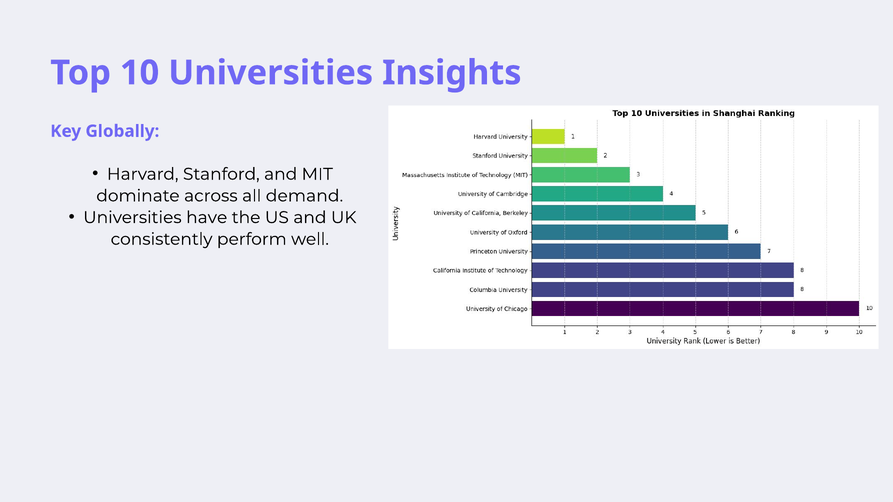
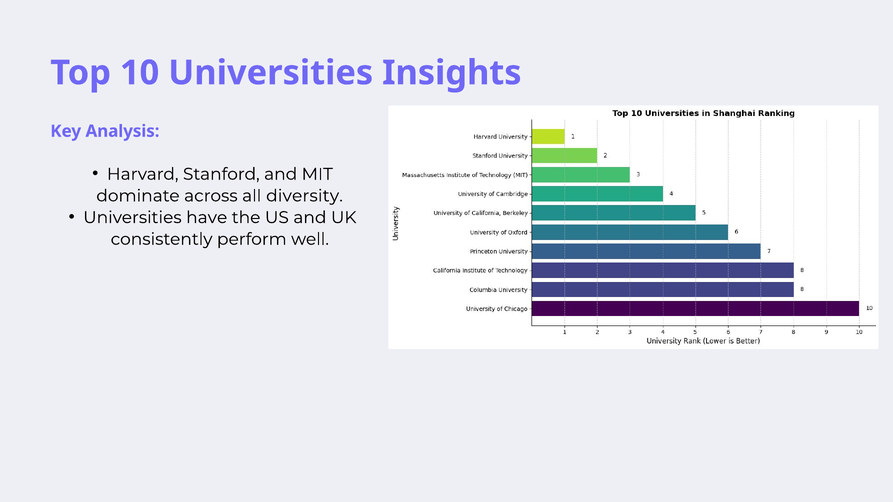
Globally: Globally -> Analysis (122, 131)
demand: demand -> diversity (304, 196)
